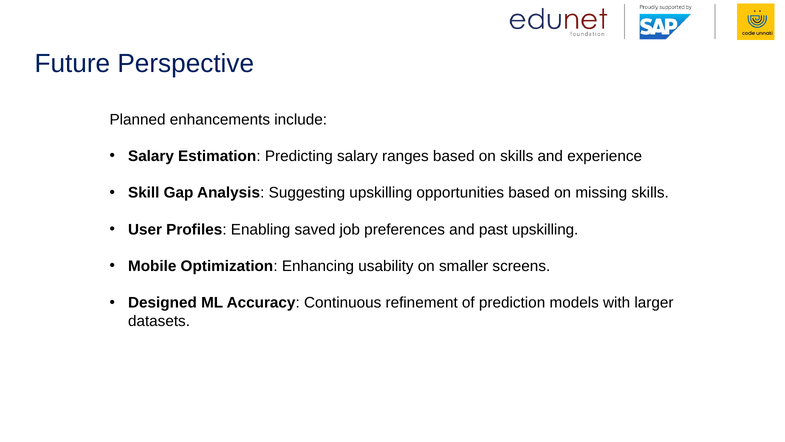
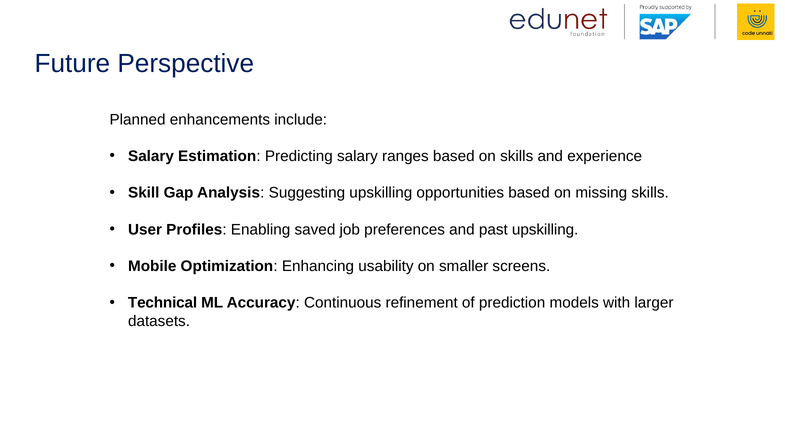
Designed: Designed -> Technical (163, 303)
